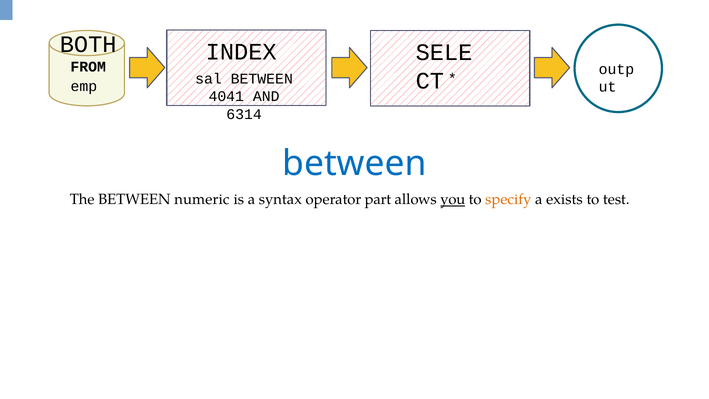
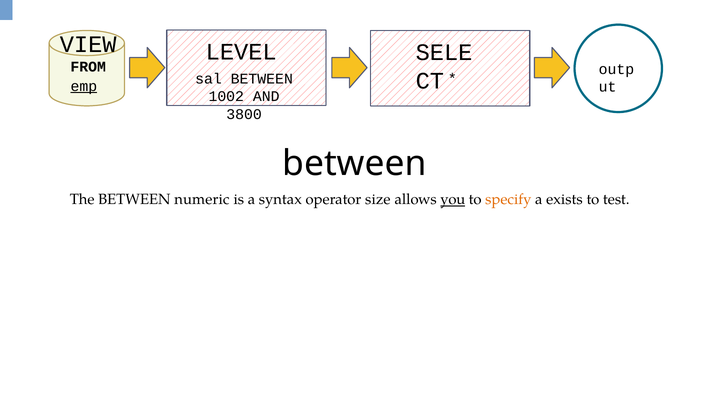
BOTH: BOTH -> VIEW (88, 44)
INDEX: INDEX -> LEVEL (241, 52)
emp underline: none -> present (84, 86)
4041: 4041 -> 1002 (226, 96)
6314: 6314 -> 3800 (244, 114)
between colour: blue -> black (354, 164)
part: part -> size (378, 199)
